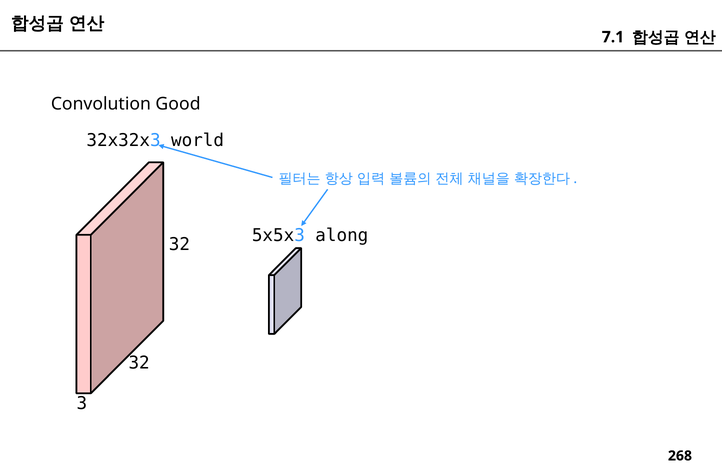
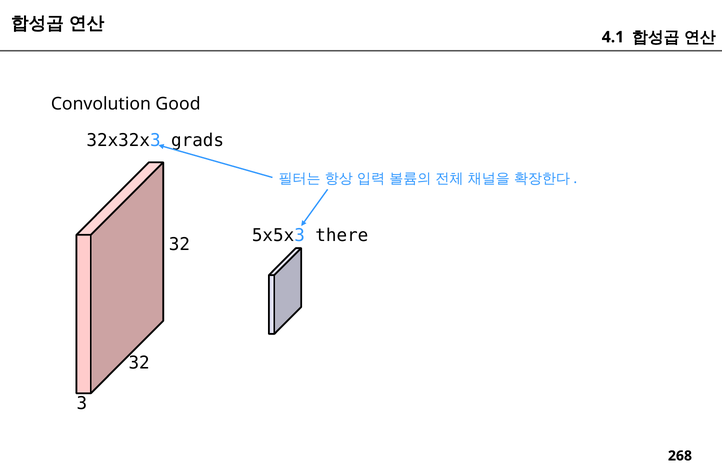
7.1: 7.1 -> 4.1 (613, 37)
world: world -> grads (198, 140)
along: along -> there (342, 235)
